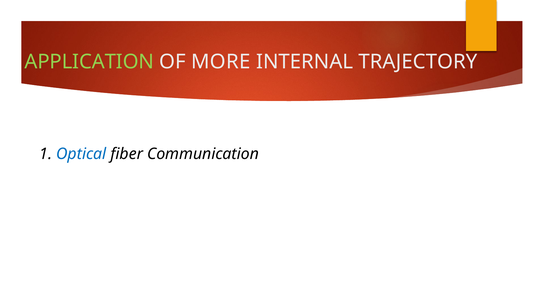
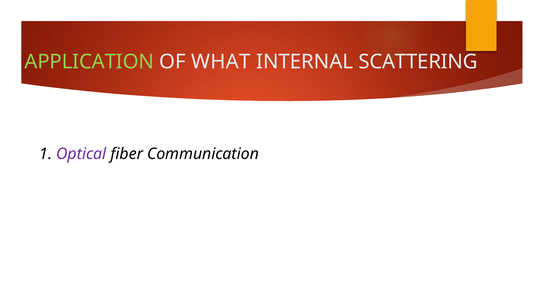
MORE: MORE -> WHAT (221, 62)
TRAJECTORY: TRAJECTORY -> SCATTERING (418, 62)
Optical colour: blue -> purple (81, 154)
